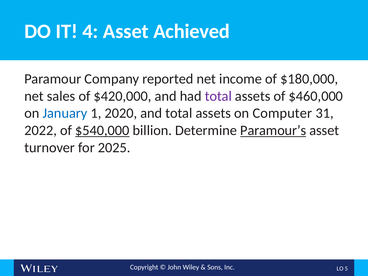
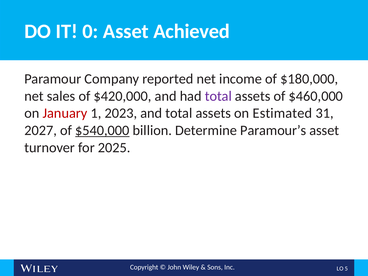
4: 4 -> 0 (90, 31)
January colour: blue -> red (65, 113)
2020: 2020 -> 2023 (121, 113)
Computer: Computer -> Estimated (282, 113)
2022: 2022 -> 2027 (41, 130)
Paramour’s underline: present -> none (273, 130)
